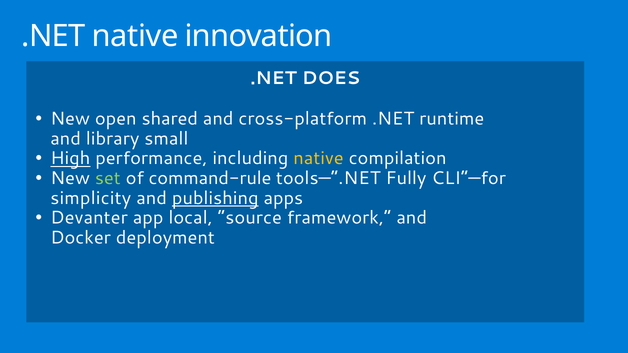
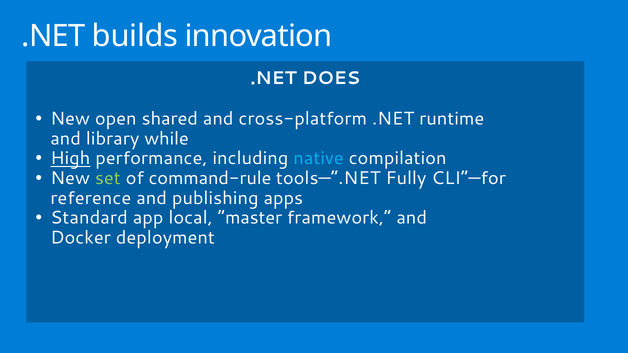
.NET native: native -> builds (135, 36)
small: small -> while (166, 139)
native colour: yellow -> light blue (319, 159)
simplicity: simplicity -> reference (91, 198)
publishing underline: present -> none (215, 198)
Devanter: Devanter -> Standard (89, 218)
source: source -> master (250, 218)
